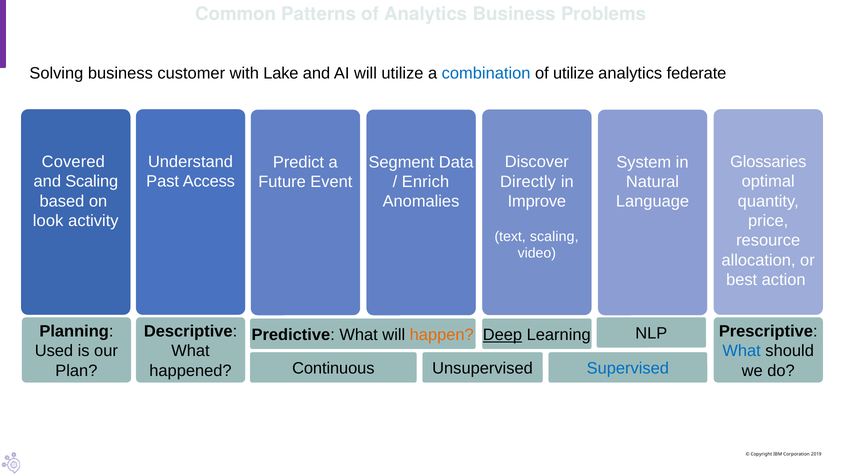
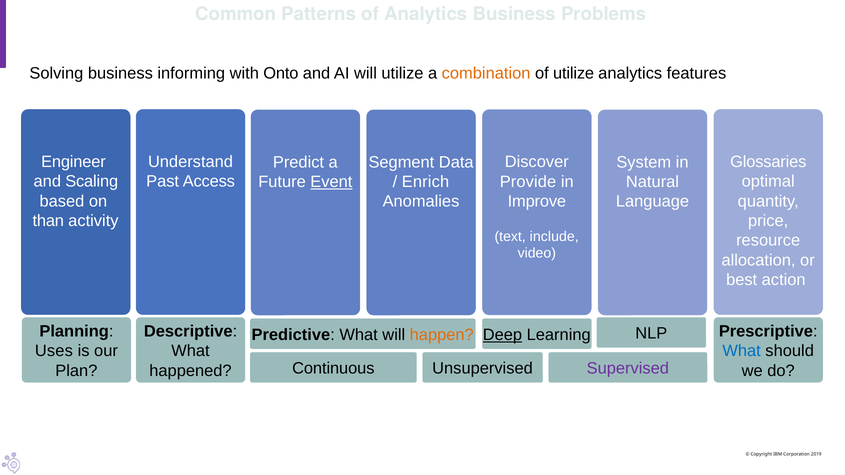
customer: customer -> informing (191, 73)
Lake: Lake -> Onto (281, 73)
combination colour: blue -> orange (486, 73)
federate: federate -> features (696, 73)
Covered: Covered -> Engineer (73, 162)
Directly: Directly -> Provide (528, 182)
Event underline: none -> present (331, 182)
look: look -> than (48, 221)
text scaling: scaling -> include (554, 237)
Used: Used -> Uses (54, 351)
Supervised colour: blue -> purple (628, 369)
